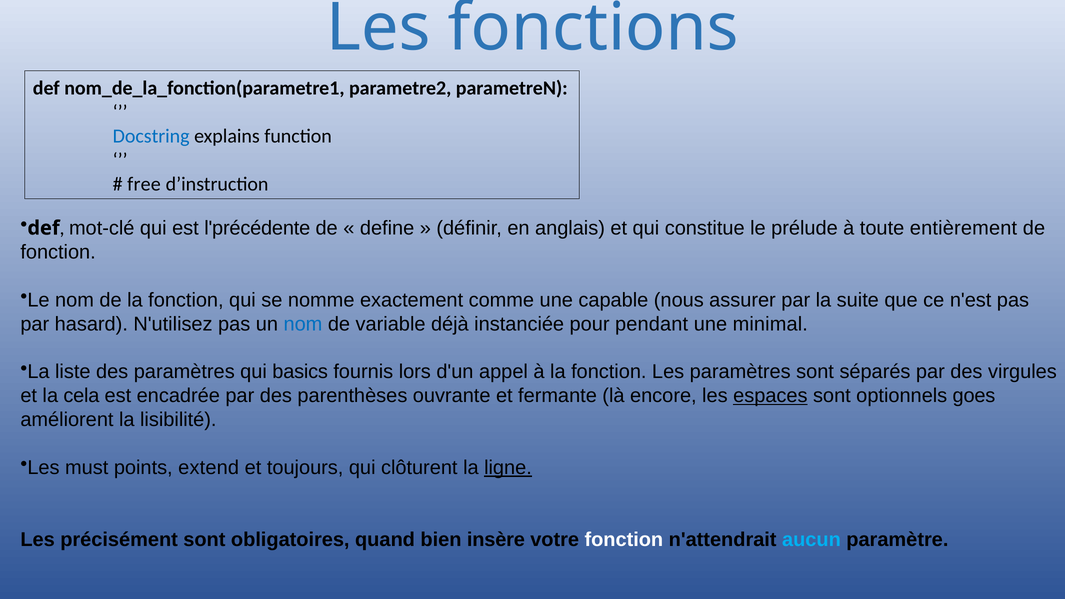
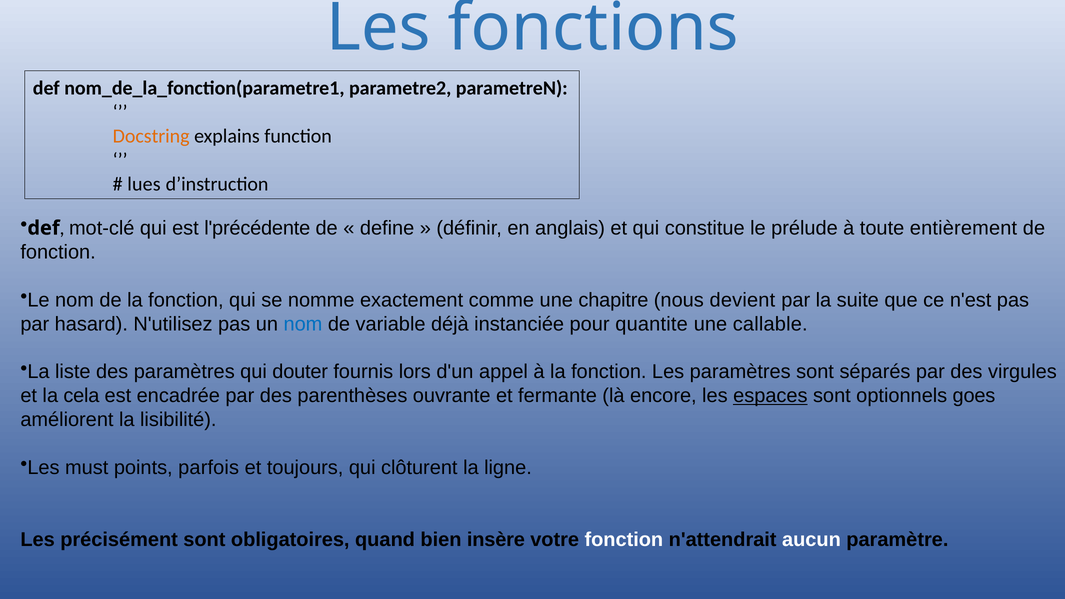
Docstring colour: blue -> orange (151, 136)
free: free -> lues (144, 184)
capable: capable -> chapitre (613, 300)
assurer: assurer -> devient (742, 300)
pendant: pendant -> quantite (652, 324)
minimal: minimal -> callable (770, 324)
basics: basics -> douter (300, 372)
extend: extend -> parfois (209, 468)
ligne underline: present -> none (508, 468)
aucun colour: light blue -> white (811, 540)
